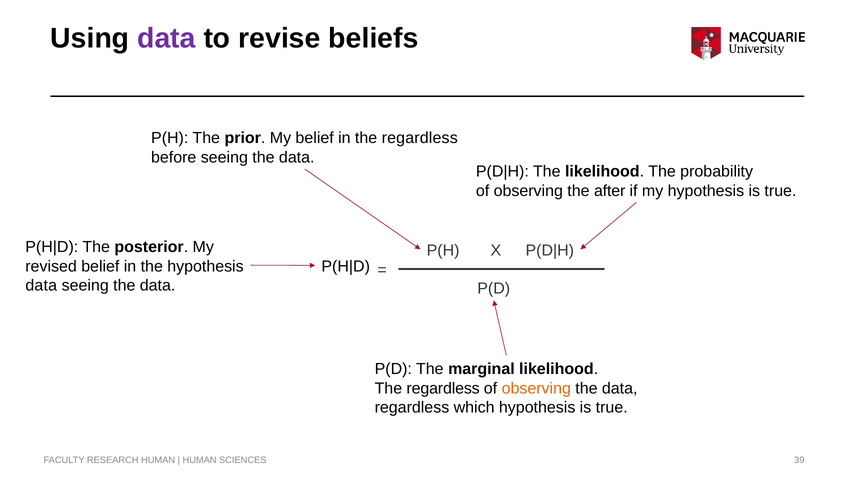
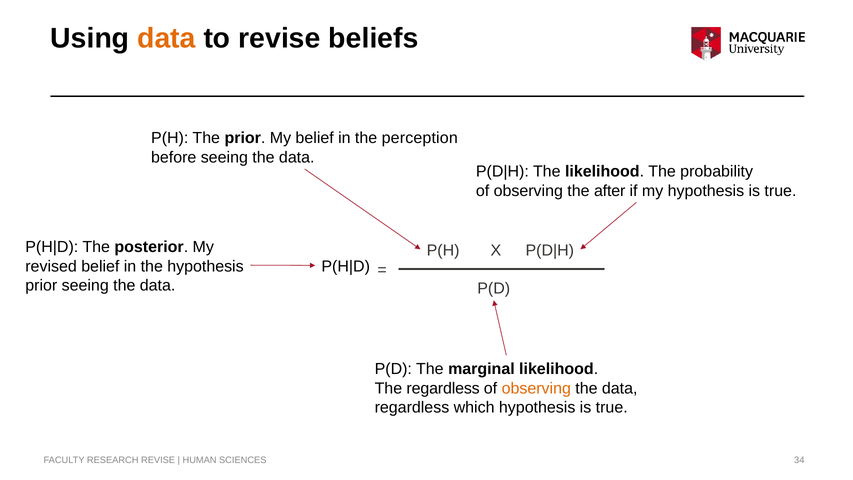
data colour: purple -> orange (166, 38)
in the regardless: regardless -> perception (420, 138)
data: data -> prior (41, 285)
RESEARCH HUMAN: HUMAN -> REVISE (158, 460)
39: 39 -> 34 (799, 460)
